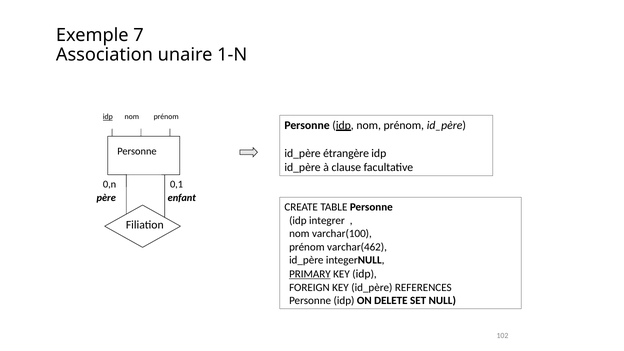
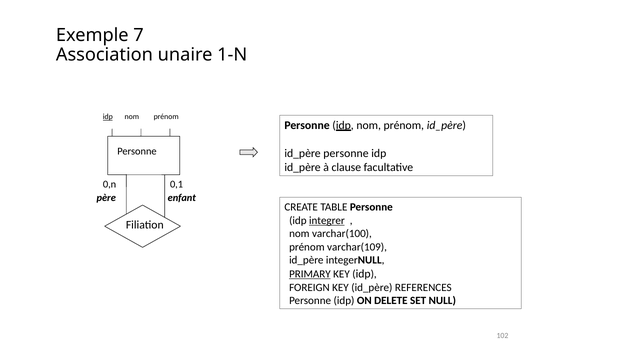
id_père étrangère: étrangère -> personne (346, 153)
integrer underline: none -> present (327, 220)
varchar(462: varchar(462 -> varchar(109 (357, 247)
